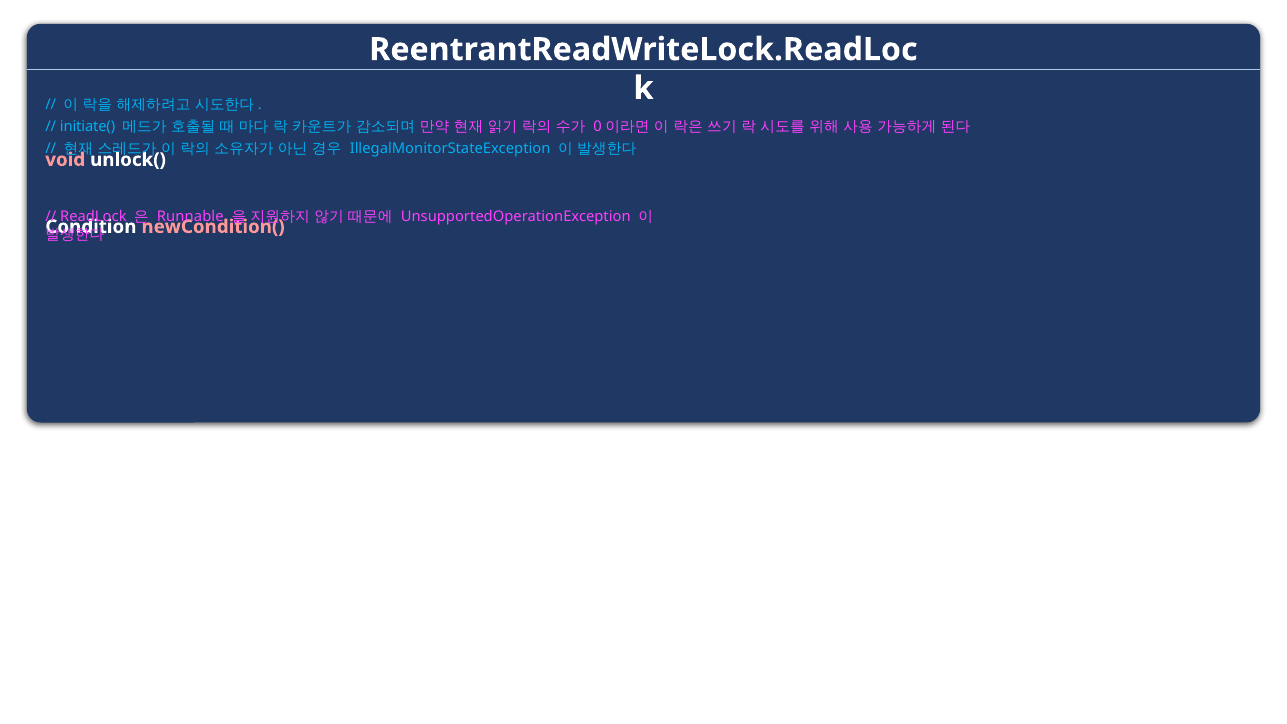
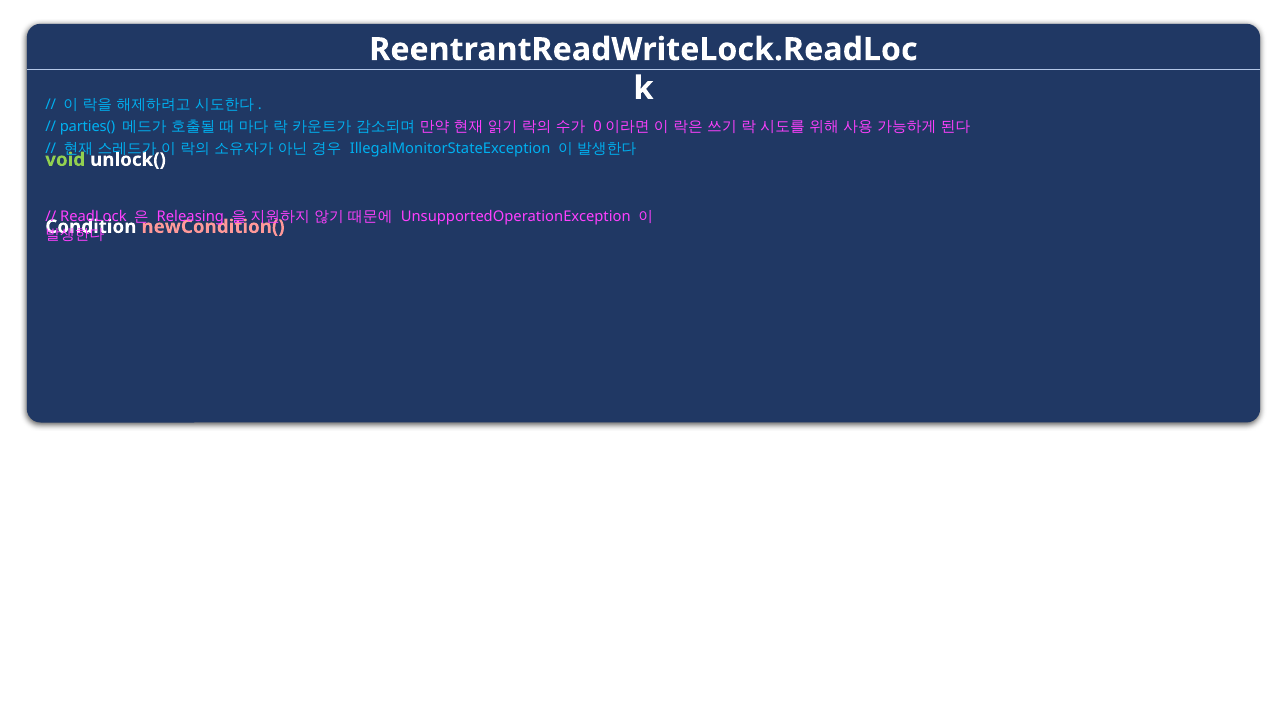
initiate(: initiate( -> parties( (88, 127)
void colour: pink -> light green (65, 160)
Runnable: Runnable -> Releasing (190, 217)
